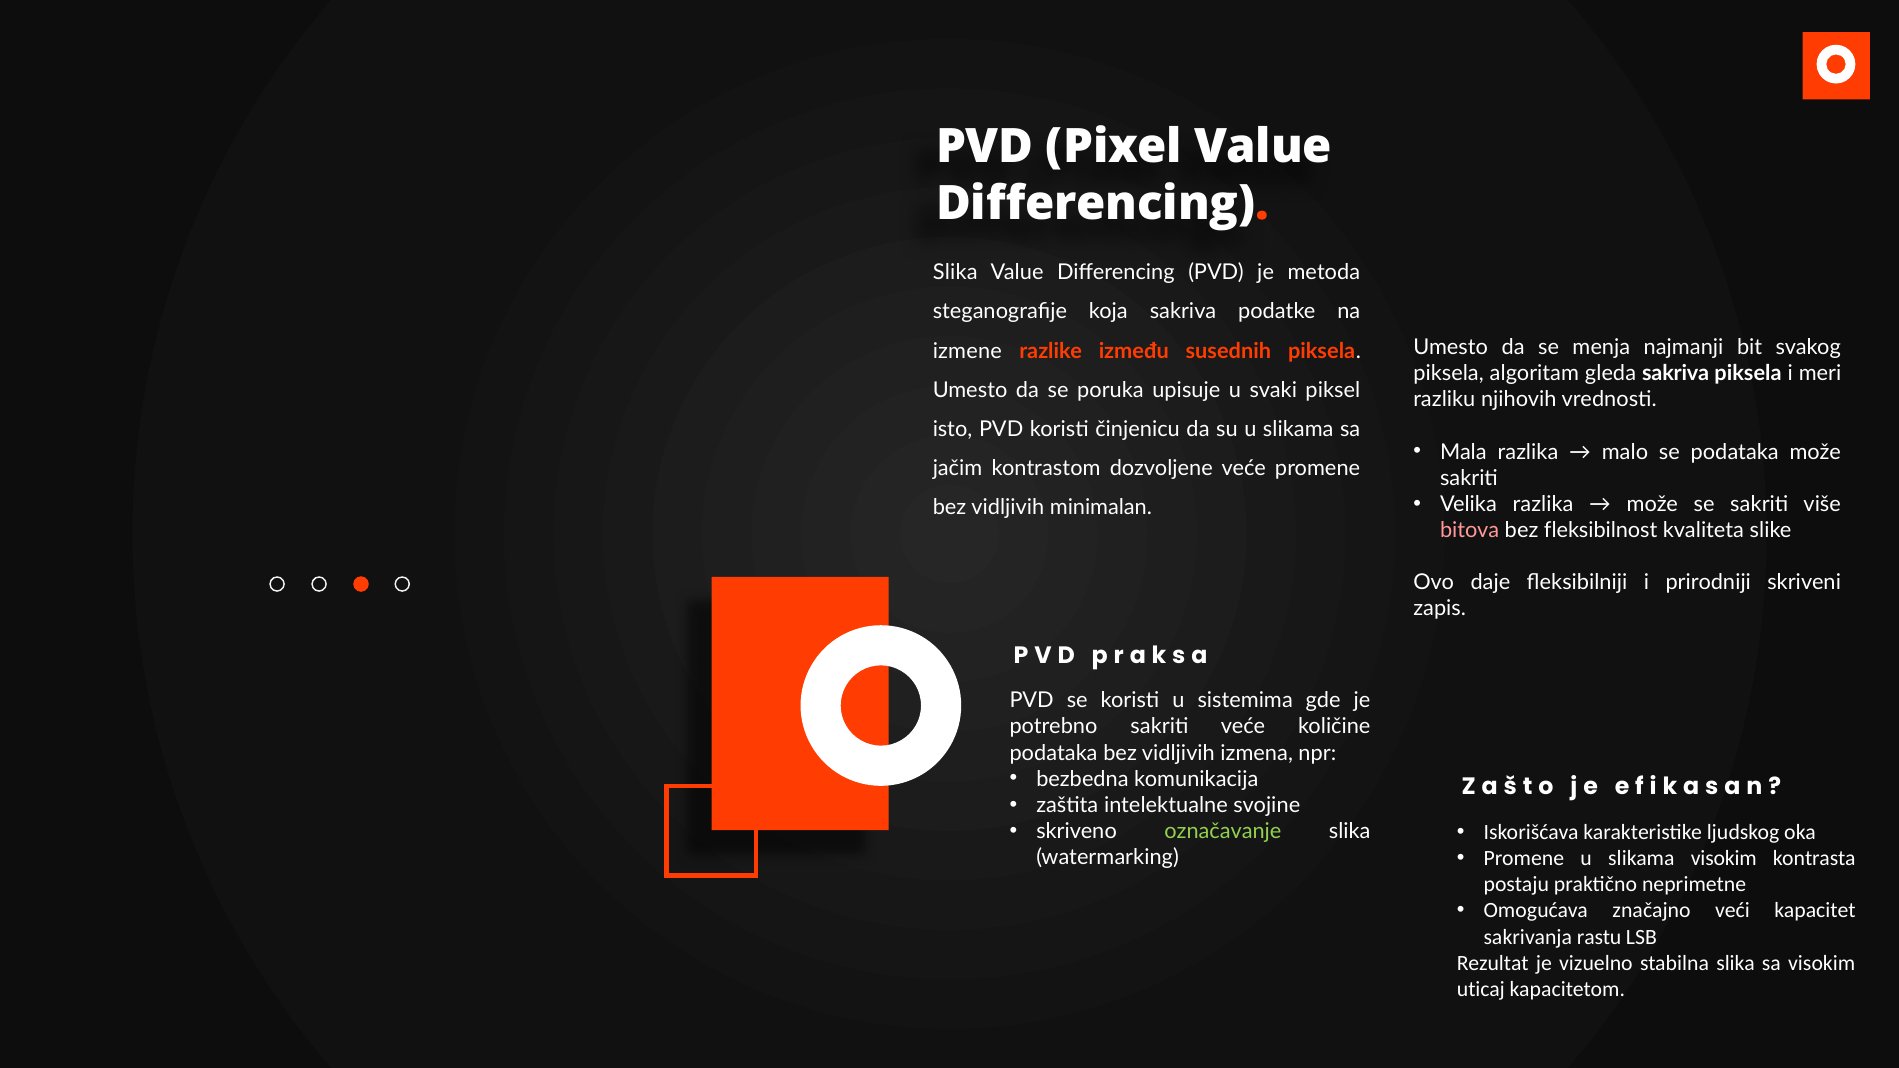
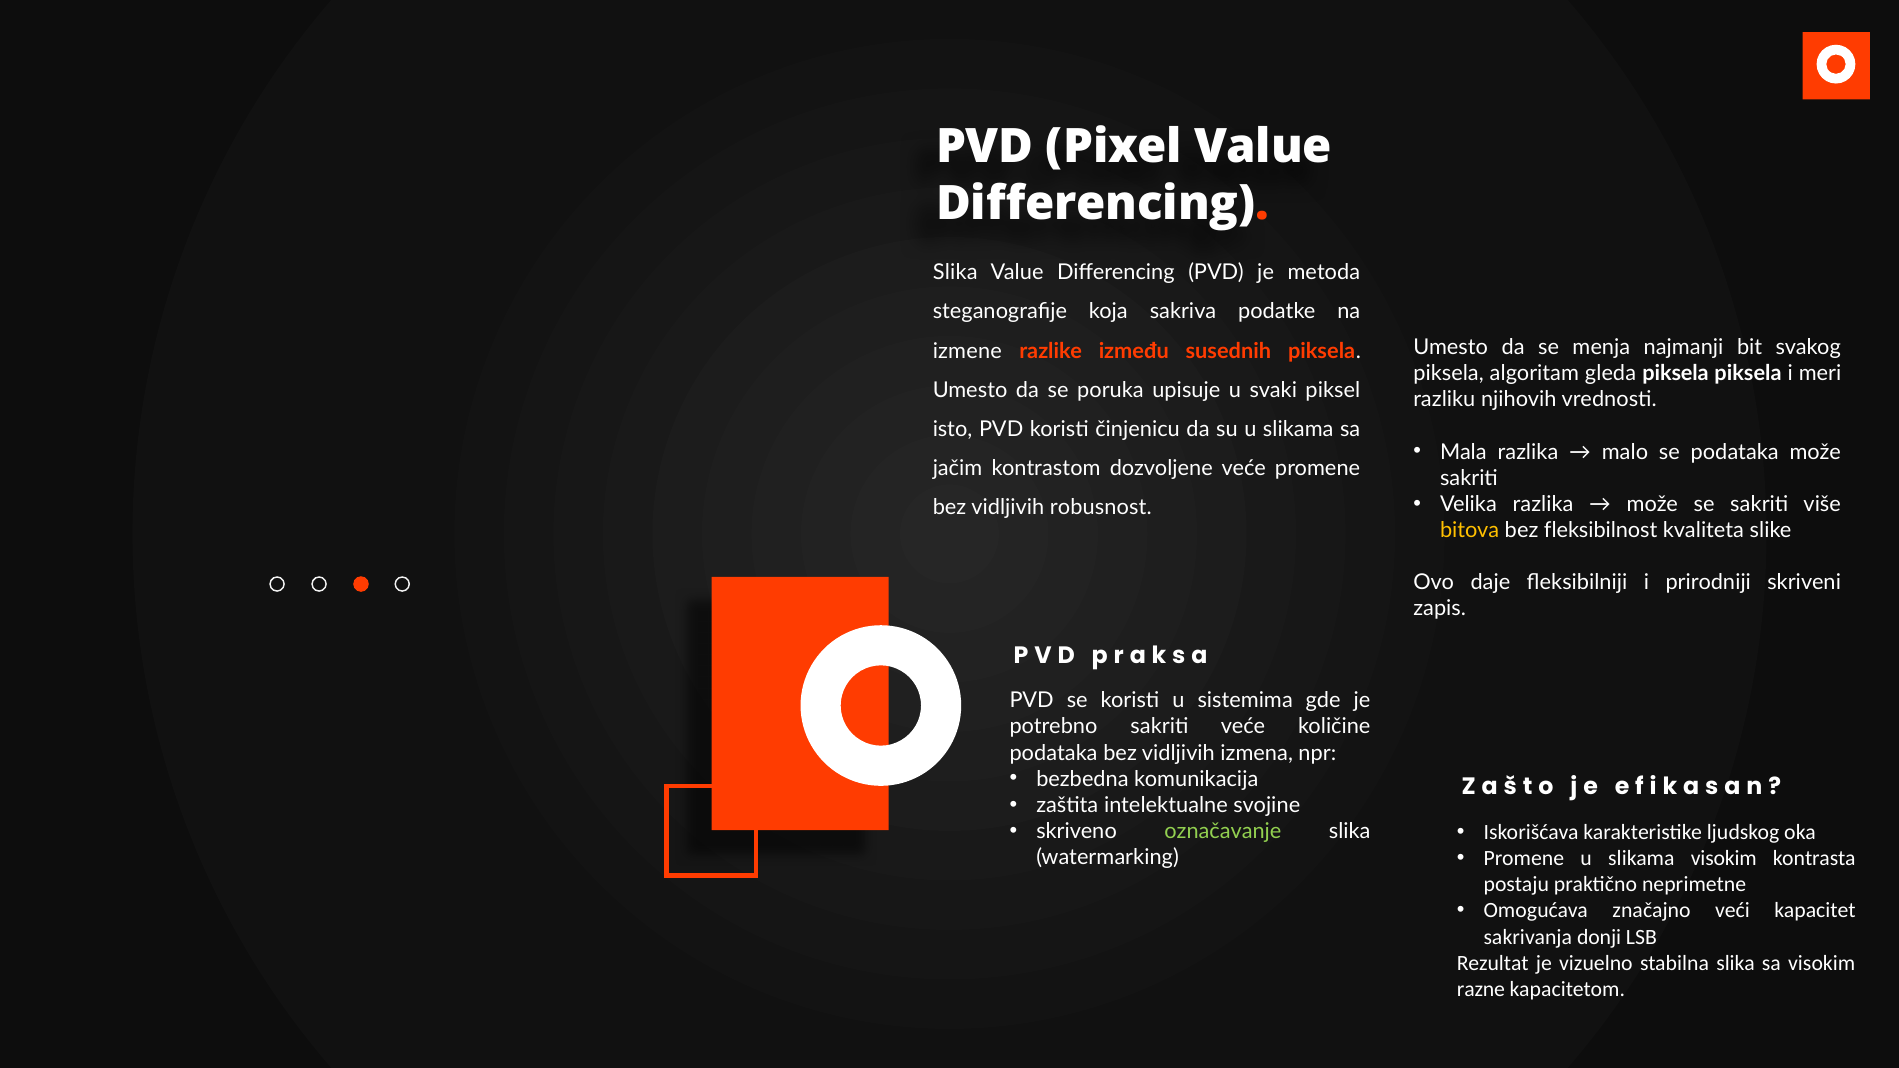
gleda sakriva: sakriva -> piksela (1676, 374)
minimalan: minimalan -> robusnost (1101, 508)
bitova colour: pink -> yellow (1470, 530)
rastu: rastu -> donji (1599, 937)
uticaj: uticaj -> razne (1481, 989)
